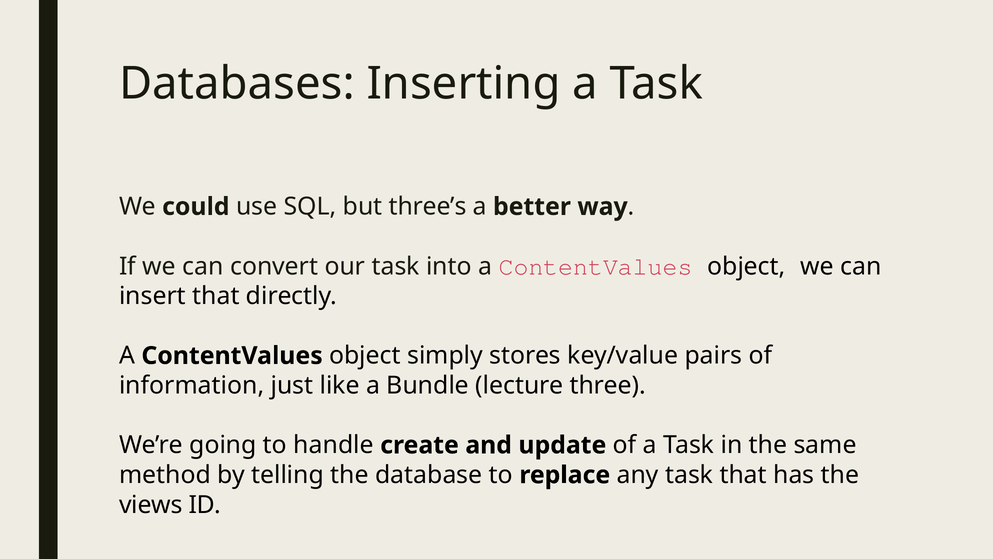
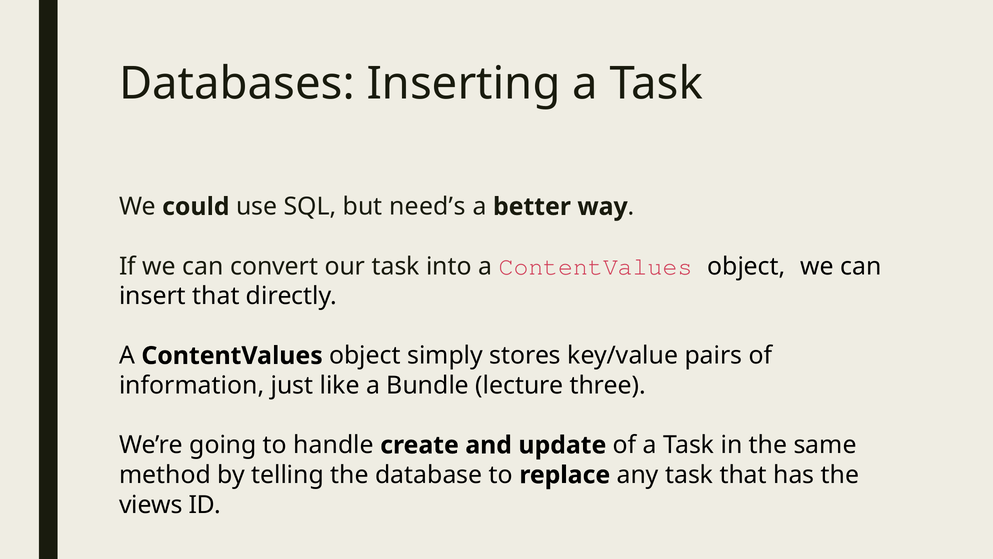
three’s: three’s -> need’s (427, 207)
